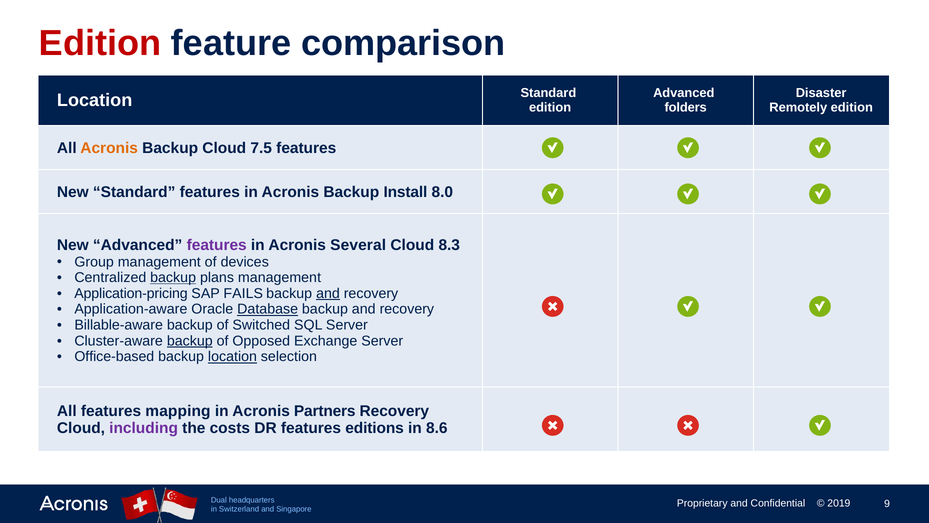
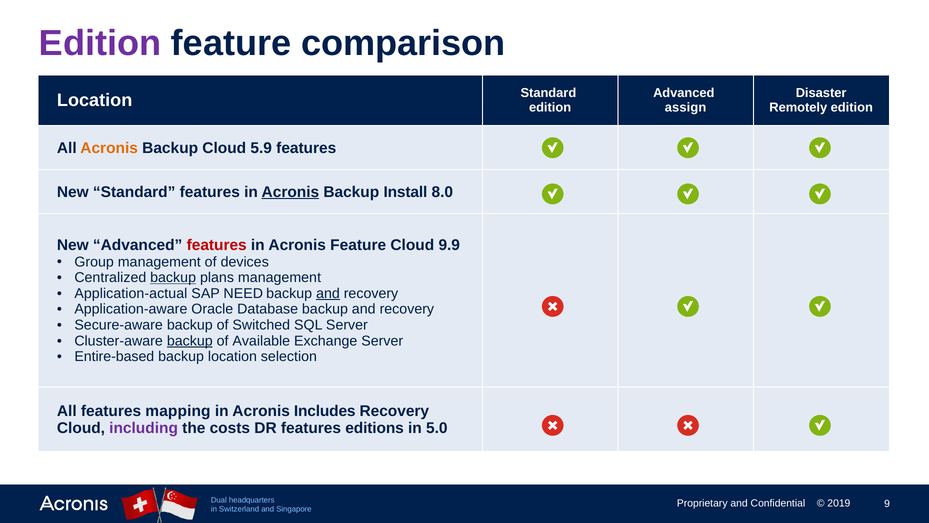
Edition colour: red -> purple (100, 43)
folders: folders -> assign (686, 107)
7.5: 7.5 -> 5.9 (261, 148)
Acronis underline: none -> present (290, 192)
features colour: purple -> red (217, 245)
Acronis Several: Several -> Feature (358, 245)
8.3: 8.3 -> 9.9 (449, 245)
Application-pricing: Application-pricing -> Application-actual (131, 293)
FAILS: FAILS -> NEED (243, 293)
Database underline: present -> none (268, 309)
Billable-aware: Billable-aware -> Secure-aware (119, 325)
Opposed: Opposed -> Available (261, 341)
Office-based: Office-based -> Entire-based (114, 356)
location underline: present -> none (232, 356)
Partners: Partners -> Includes (325, 411)
8.6: 8.6 -> 5.0 (437, 428)
